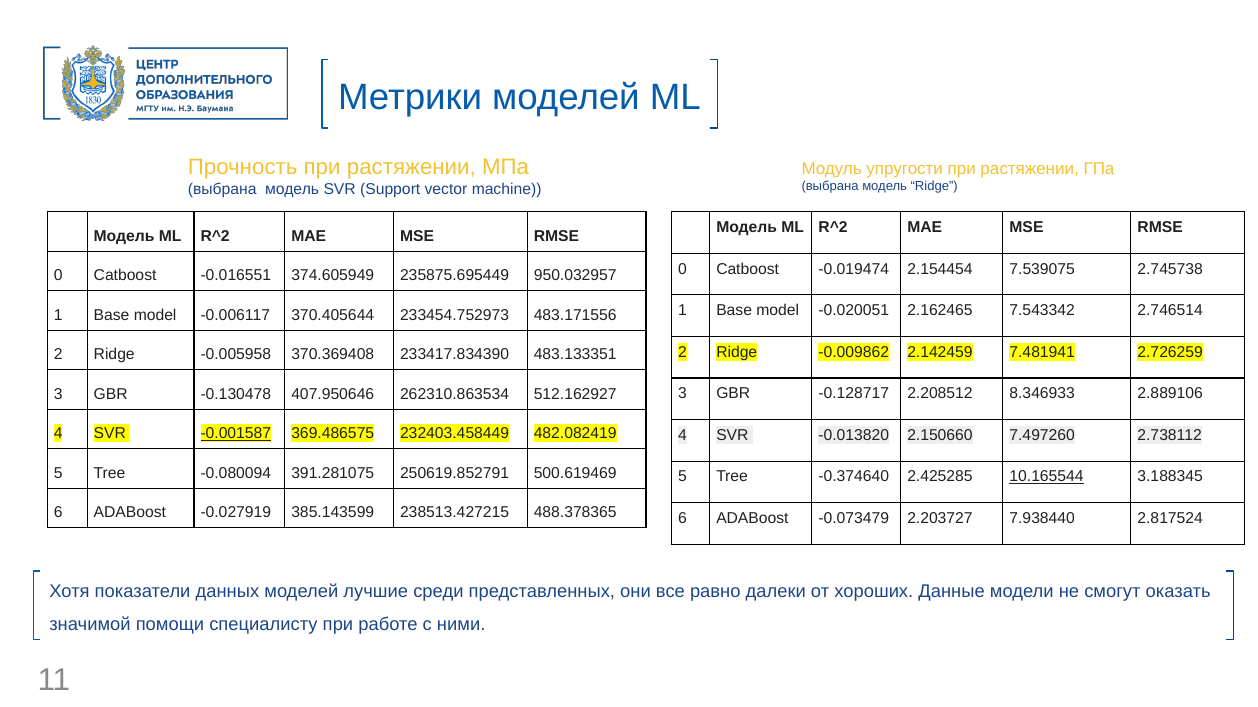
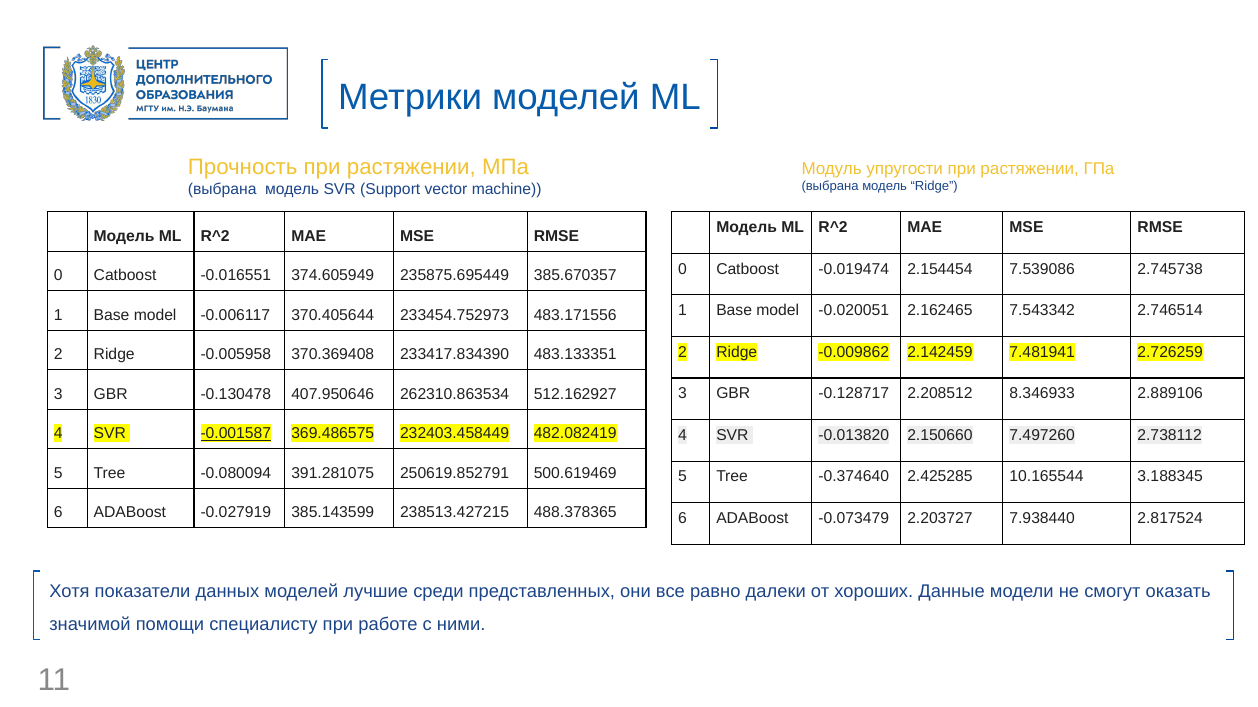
7.539075: 7.539075 -> 7.539086 (1042, 269)
950.032957: 950.032957 -> 385.670357 (575, 276)
10.165544 underline: present -> none (1047, 477)
